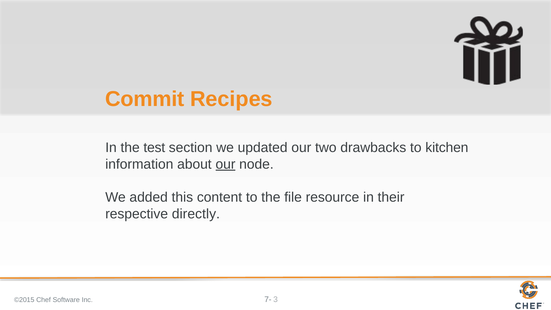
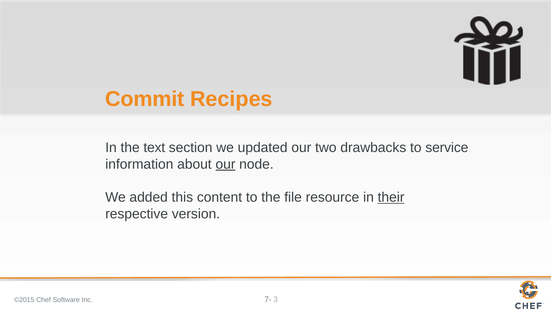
test: test -> text (154, 148)
kitchen: kitchen -> service (447, 148)
their underline: none -> present (391, 197)
directly: directly -> version (196, 214)
